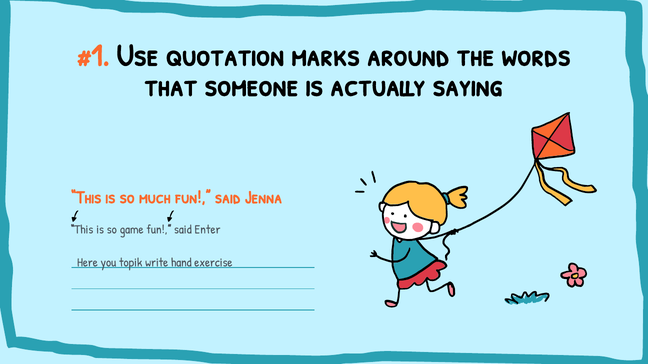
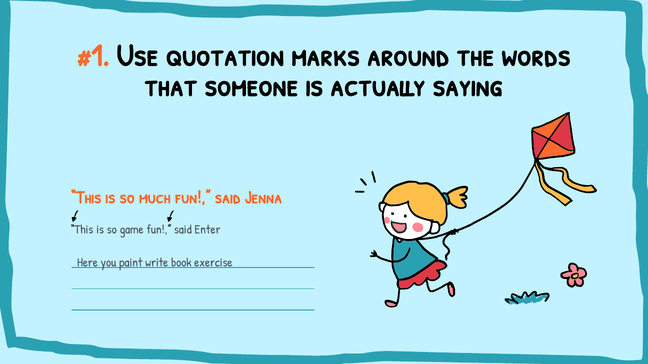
topik: topik -> paint (131, 263)
hand: hand -> book (181, 263)
